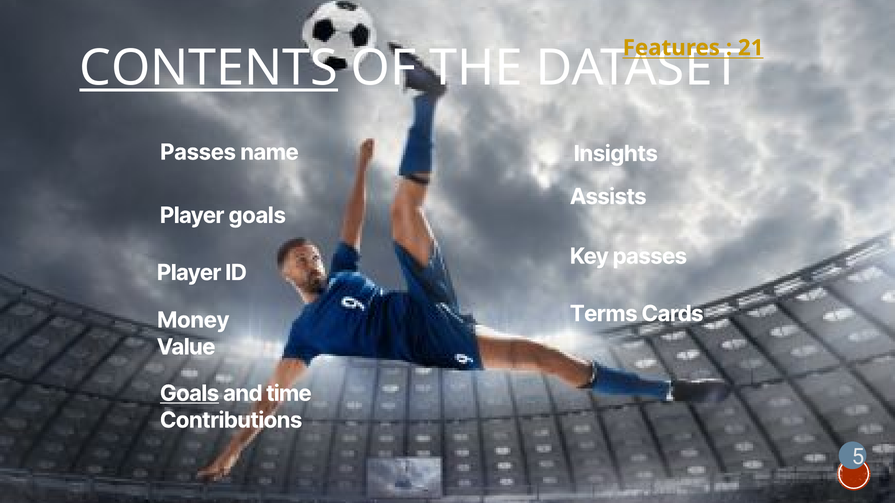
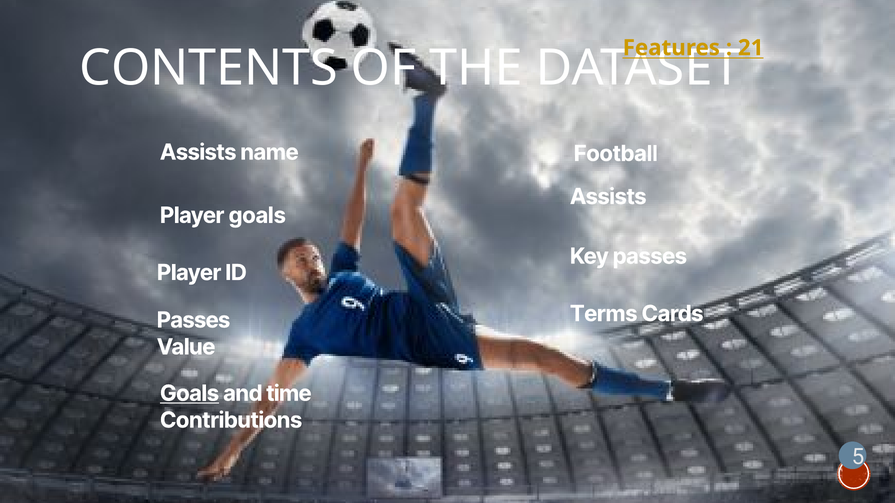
CONTENTS underline: present -> none (209, 68)
Passes: Passes -> Assists (198, 152)
Insights: Insights -> Football (616, 154)
Money: Money -> Passes (193, 320)
